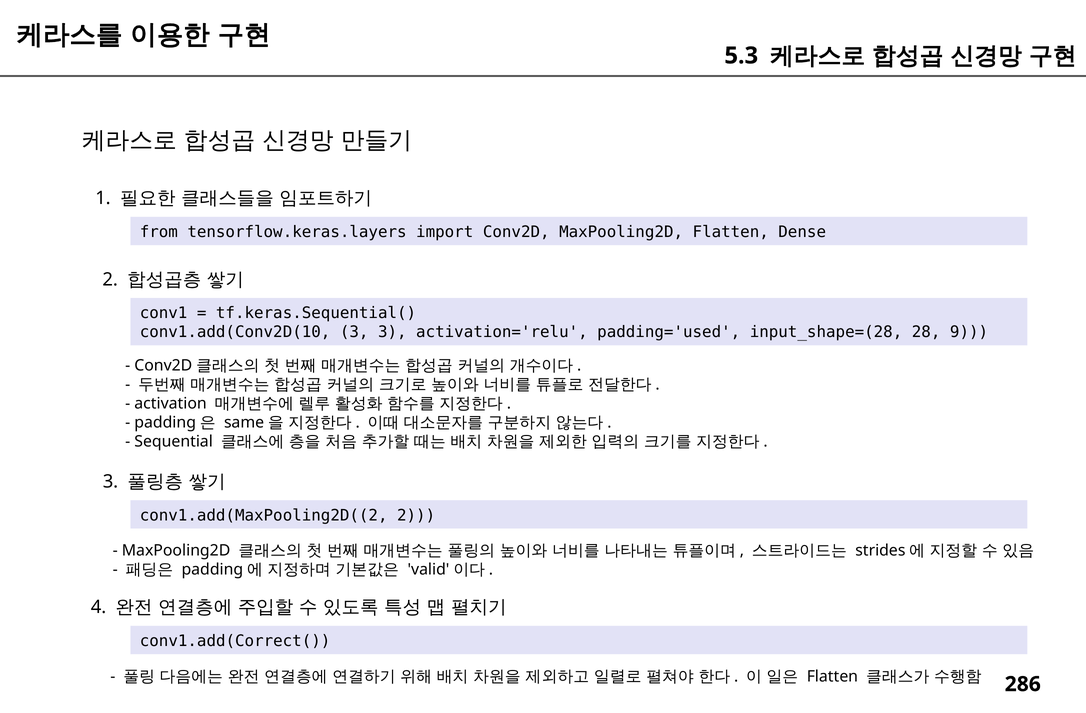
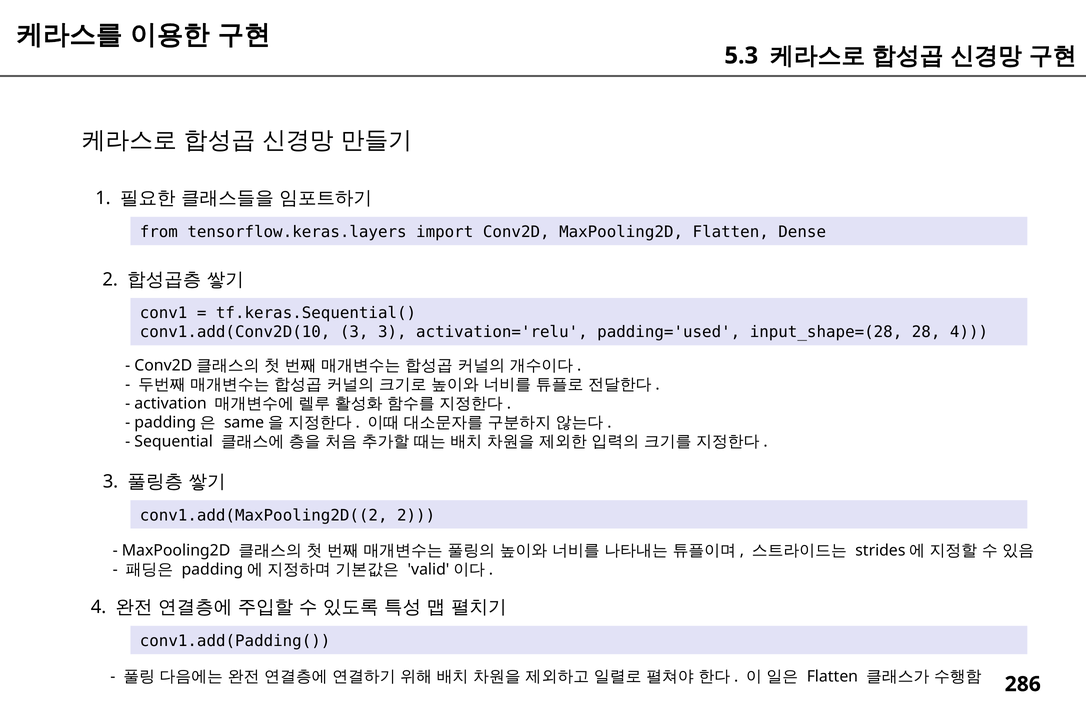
28 9: 9 -> 4 (969, 332)
conv1.add(Correct(: conv1.add(Correct( -> conv1.add(Padding( (235, 641)
